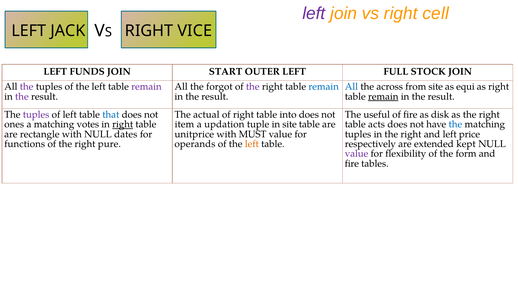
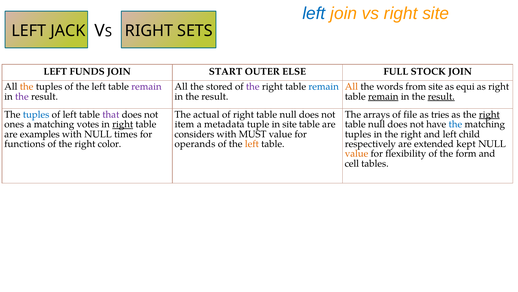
left colour: purple -> blue (314, 13)
right cell: cell -> site (436, 13)
VICE: VICE -> SETS (195, 31)
OUTER LEFT: LEFT -> ELSE (294, 71)
the colour: purple -> orange (27, 87)
forgot: forgot -> stored (219, 87)
All colour: blue -> orange (351, 87)
across: across -> words (390, 87)
result underline: none -> present (441, 96)
tuples colour: purple -> blue (36, 114)
that colour: blue -> purple (111, 114)
of right table into: into -> null (288, 114)
useful: useful -> arrays (377, 114)
of fire: fire -> file (410, 114)
disk: disk -> tries (440, 114)
right underline: none -> present (489, 114)
updation: updation -> metadata (224, 124)
acts: acts -> null (377, 124)
rectangle: rectangle -> examples (40, 134)
dates: dates -> times (126, 134)
unitprice: unitprice -> considers (194, 134)
price: price -> child (470, 134)
pure: pure -> color (109, 144)
value colour: purple -> orange (357, 153)
fire: fire -> cell (352, 163)
